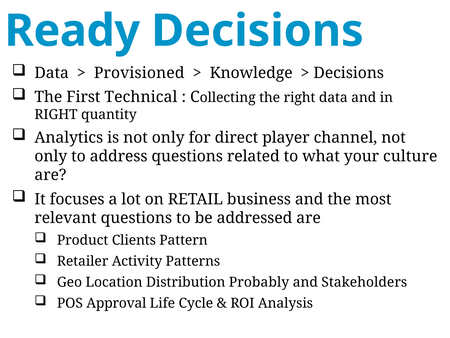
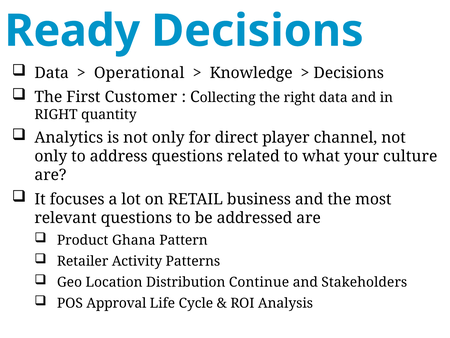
Provisioned: Provisioned -> Operational (139, 73)
Technical: Technical -> Customer (141, 97)
Clients: Clients -> Ghana (134, 240)
Probably: Probably -> Continue (259, 282)
